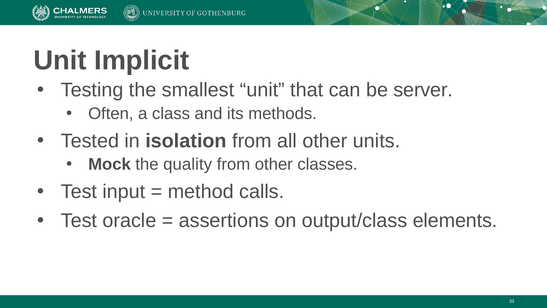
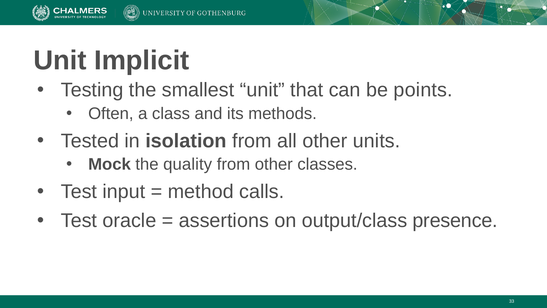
server: server -> points (423, 90)
elements: elements -> presence (455, 220)
